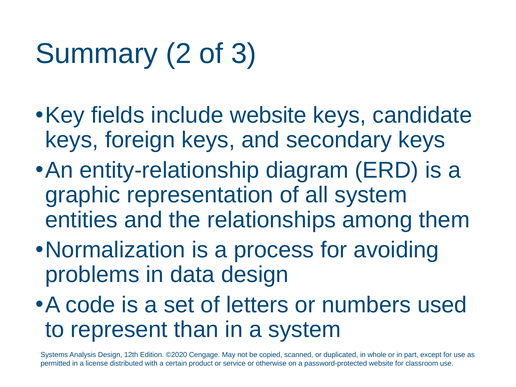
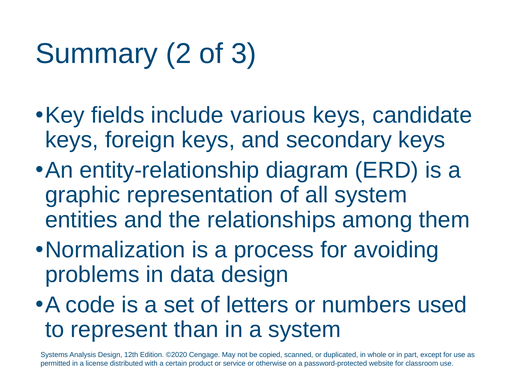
include website: website -> various (268, 115)
